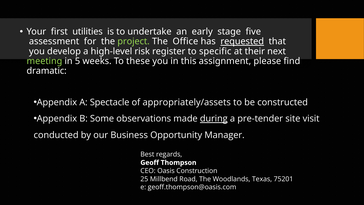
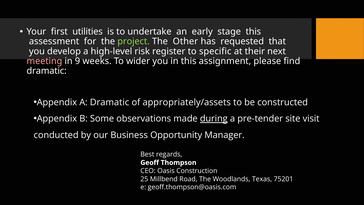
stage five: five -> this (253, 32)
Office: Office -> Other (185, 41)
requested underline: present -> none (242, 41)
meeting colour: light green -> pink (44, 61)
5: 5 -> 9 (78, 61)
these: these -> wider (138, 61)
A Spectacle: Spectacle -> Dramatic (110, 102)
